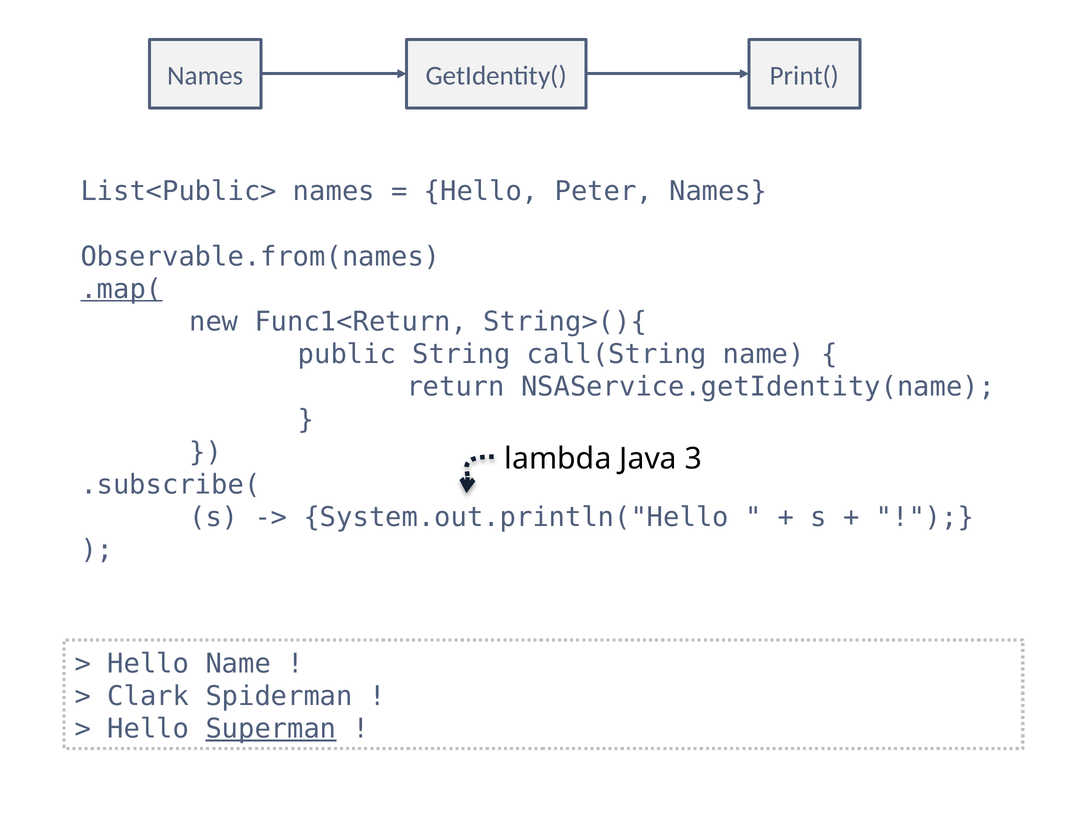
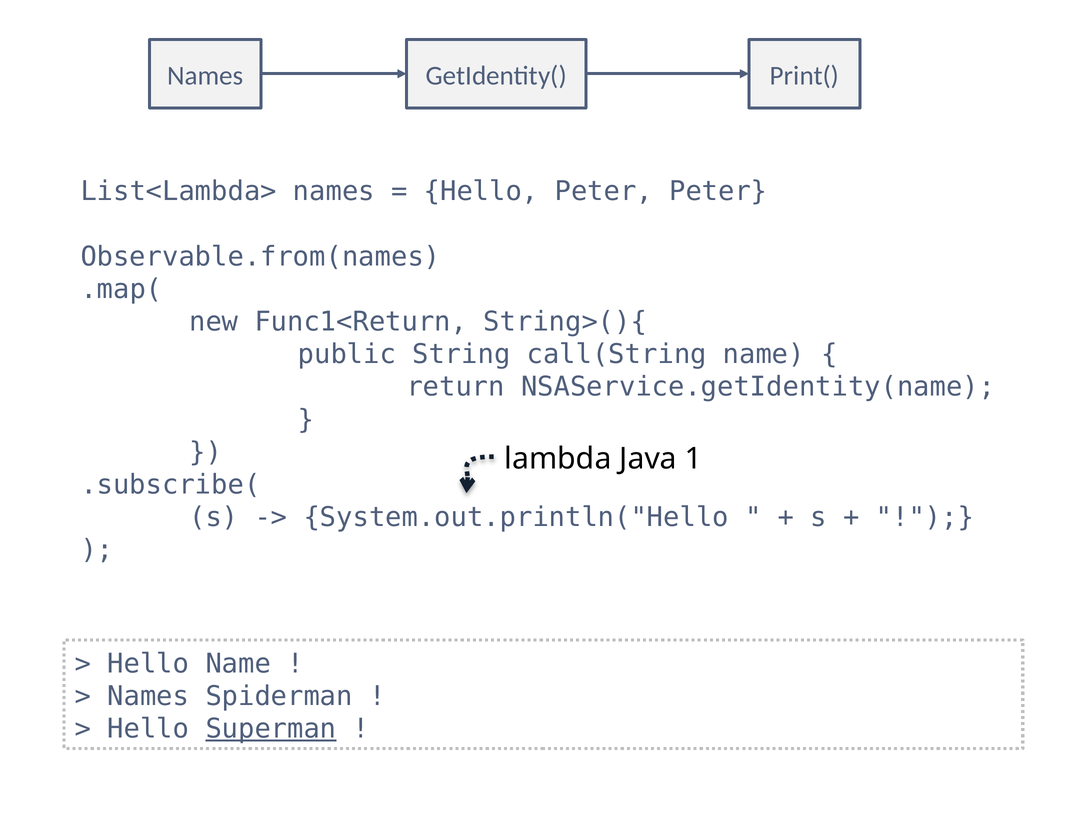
List<Public>: List<Public> -> List<Lambda> (179, 191)
Peter Names: Names -> Peter (718, 191)
.map( underline: present -> none (121, 289)
3: 3 -> 1 (693, 459)
Clark: Clark -> Names (148, 696)
